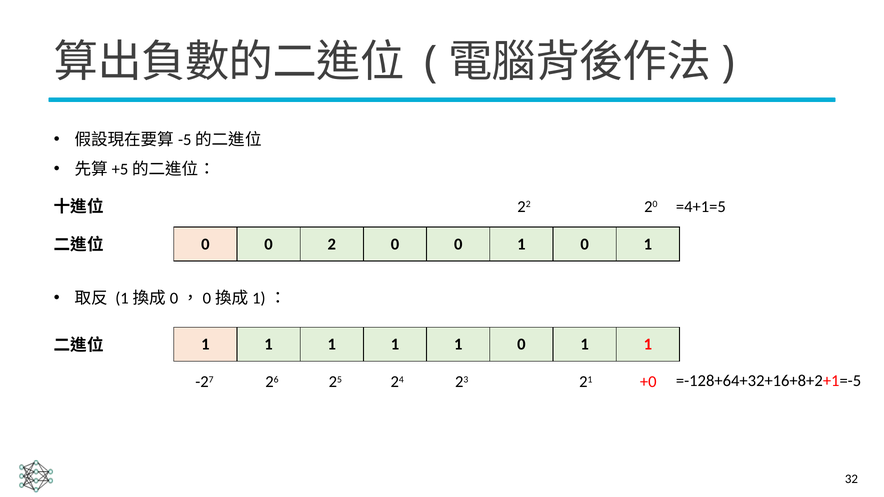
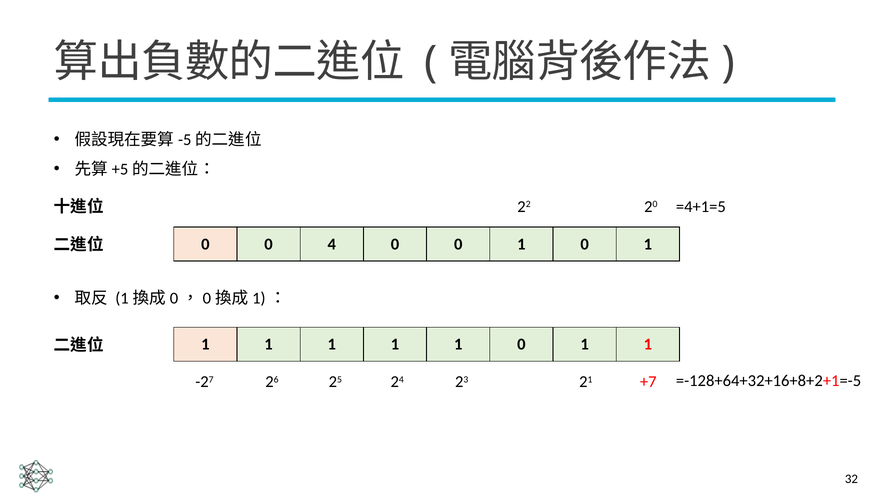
2: 2 -> 4 (332, 244)
+0: +0 -> +7 (648, 382)
